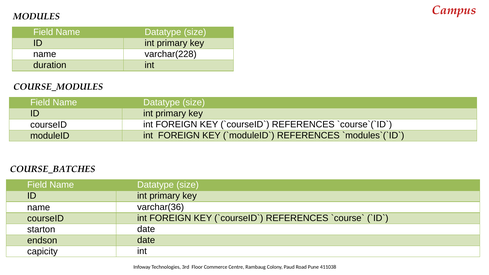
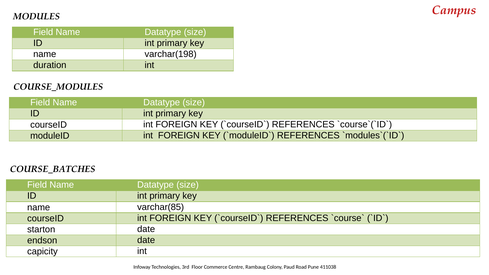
varchar(228: varchar(228 -> varchar(198 (171, 54)
varchar(36: varchar(36 -> varchar(85 (161, 207)
